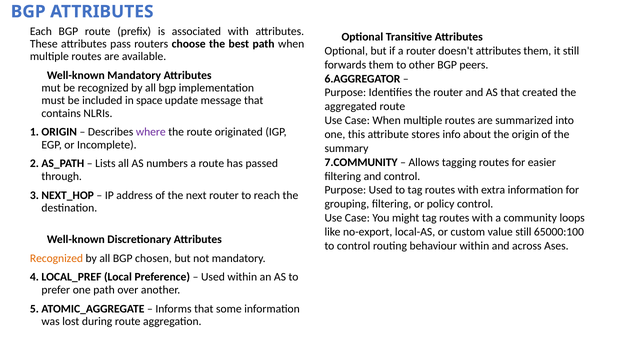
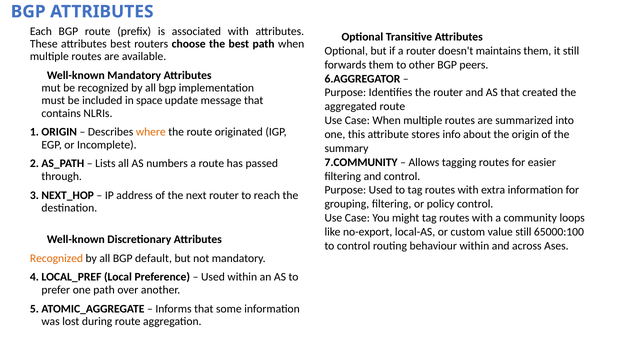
attributes pass: pass -> best (120, 44)
doesn't attributes: attributes -> maintains (498, 51)
where colour: purple -> orange (151, 132)
chosen: chosen -> default (153, 258)
